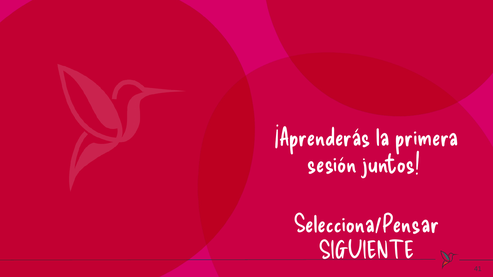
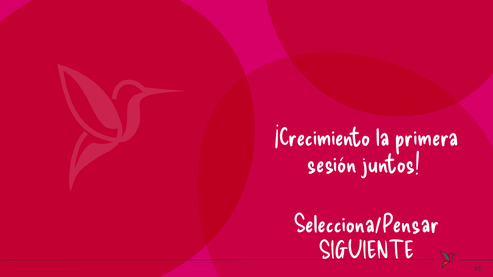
¡Aprenderás: ¡Aprenderás -> ¡Crecimiento (323, 138)
